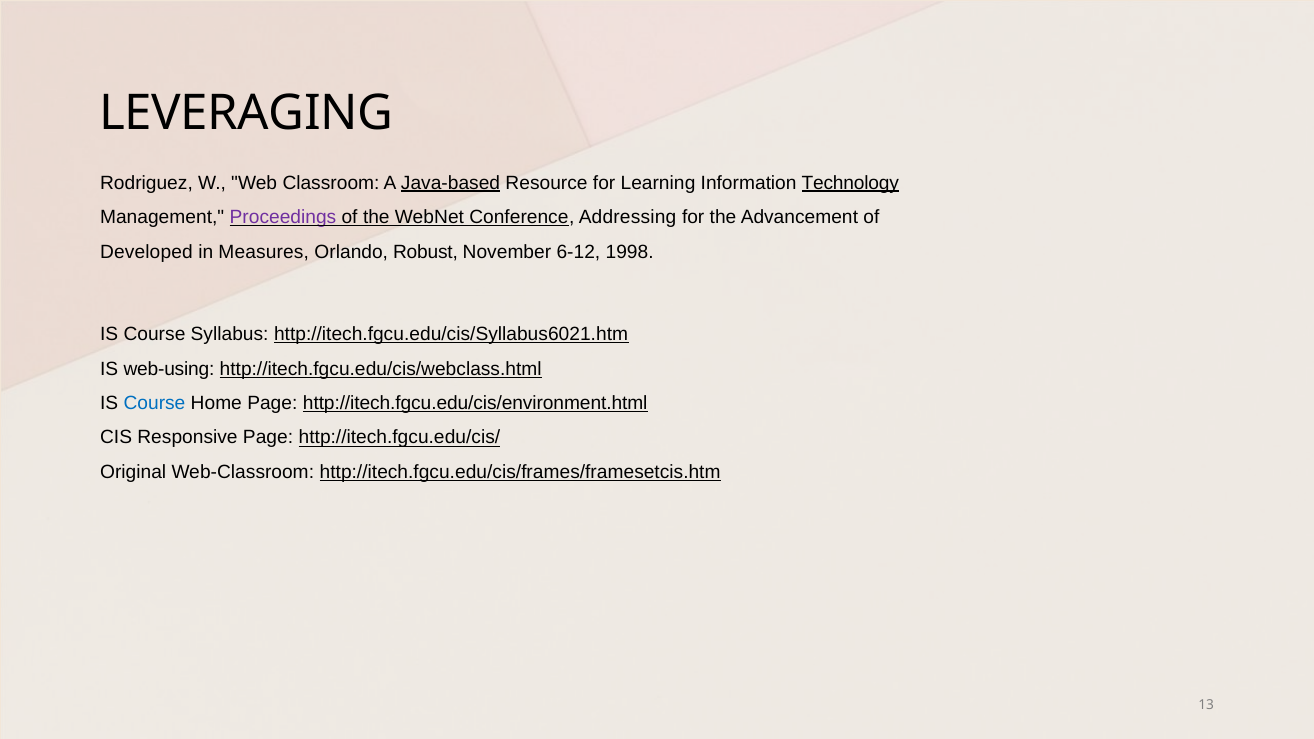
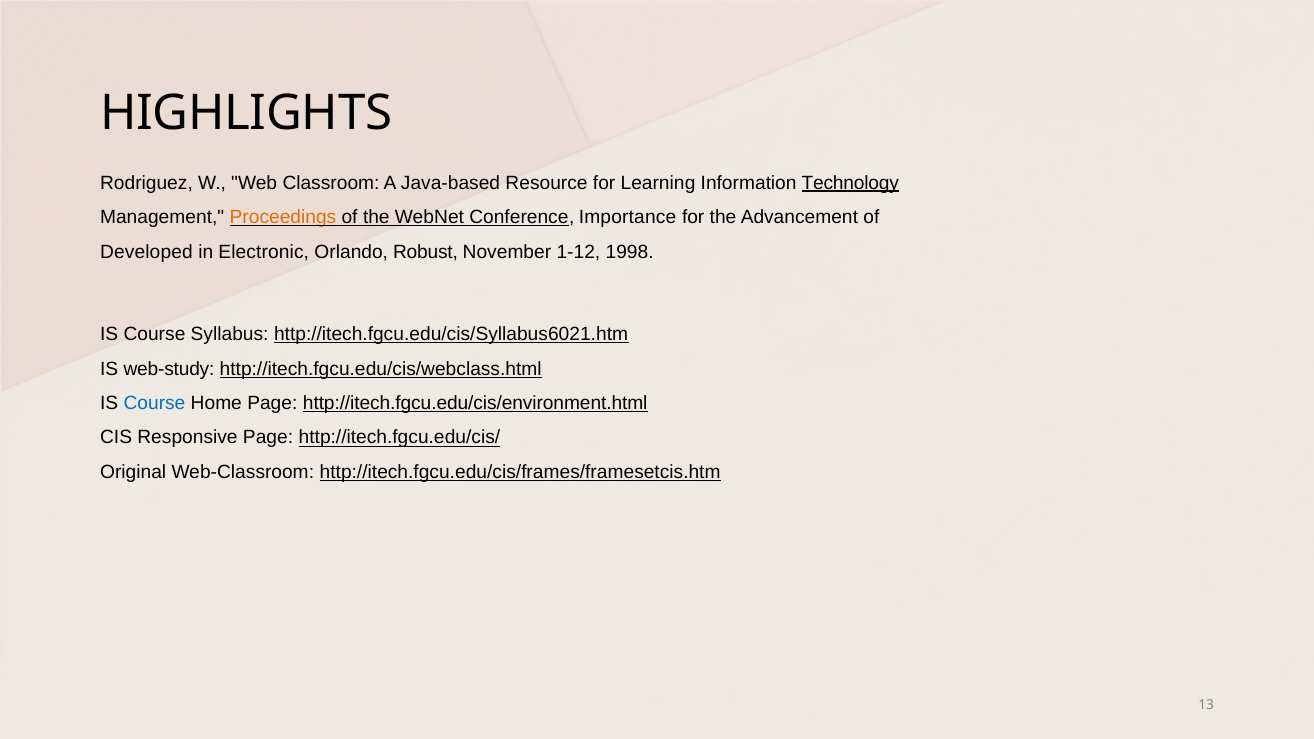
LEVERAGING: LEVERAGING -> HIGHLIGHTS (246, 113)
Java-based underline: present -> none (451, 183)
Proceedings colour: purple -> orange (283, 217)
Addressing: Addressing -> Importance (628, 217)
Measures: Measures -> Electronic (264, 252)
6-12: 6-12 -> 1-12 (578, 252)
web-using: web-using -> web-study (169, 369)
